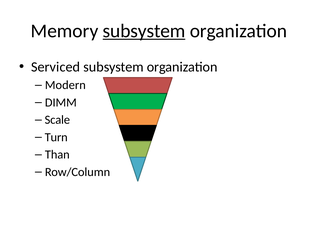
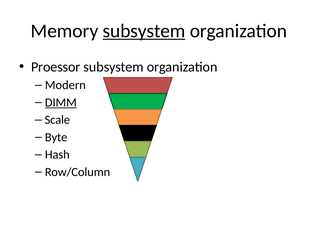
Serviced: Serviced -> Proessor (56, 67)
DIMM underline: none -> present (61, 102)
Turn: Turn -> Byte (56, 137)
Than: Than -> Hash (57, 154)
